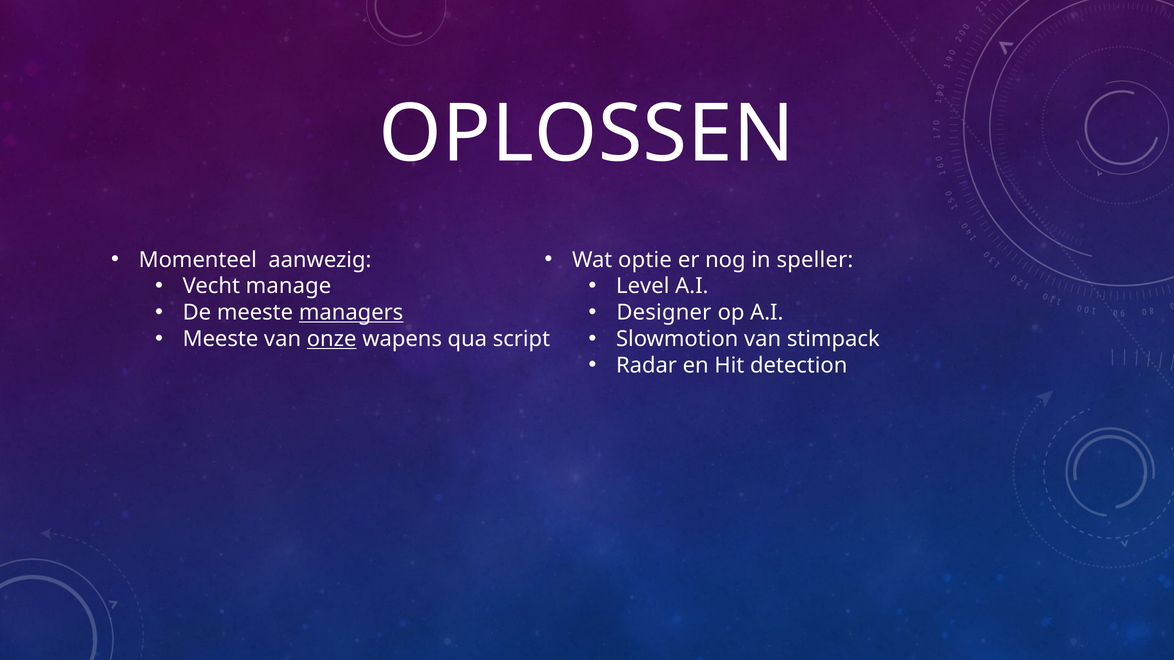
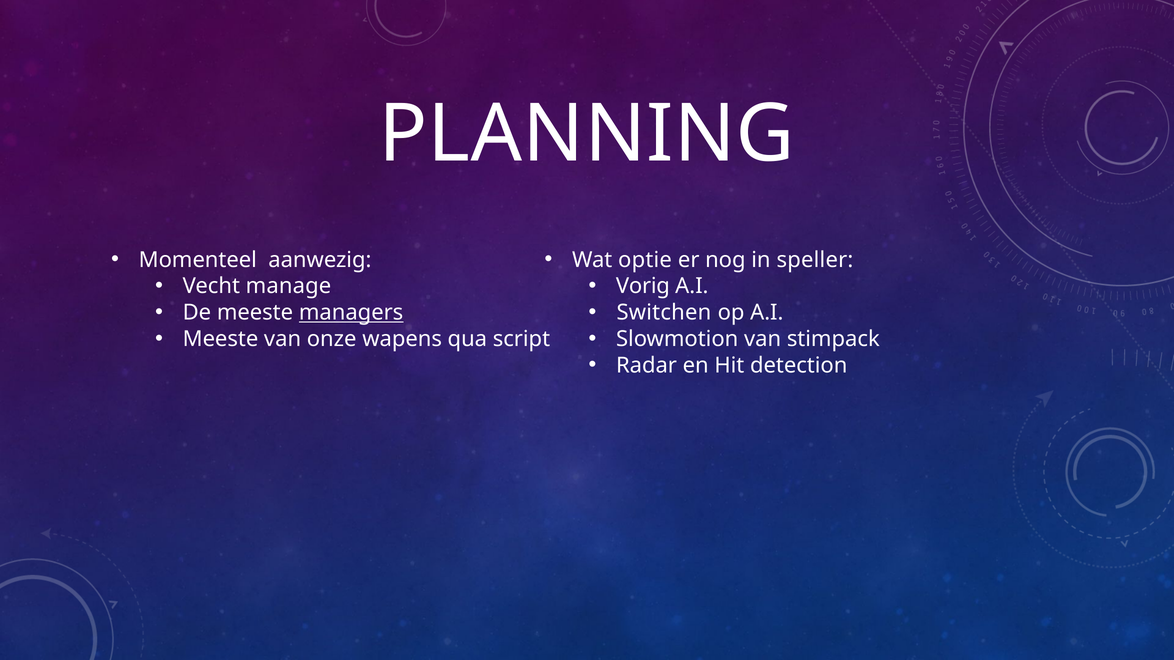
OPLOSSEN: OPLOSSEN -> PLANNING (587, 134)
Level: Level -> Vorig (643, 286)
Designer: Designer -> Switchen (664, 313)
onze underline: present -> none (332, 339)
